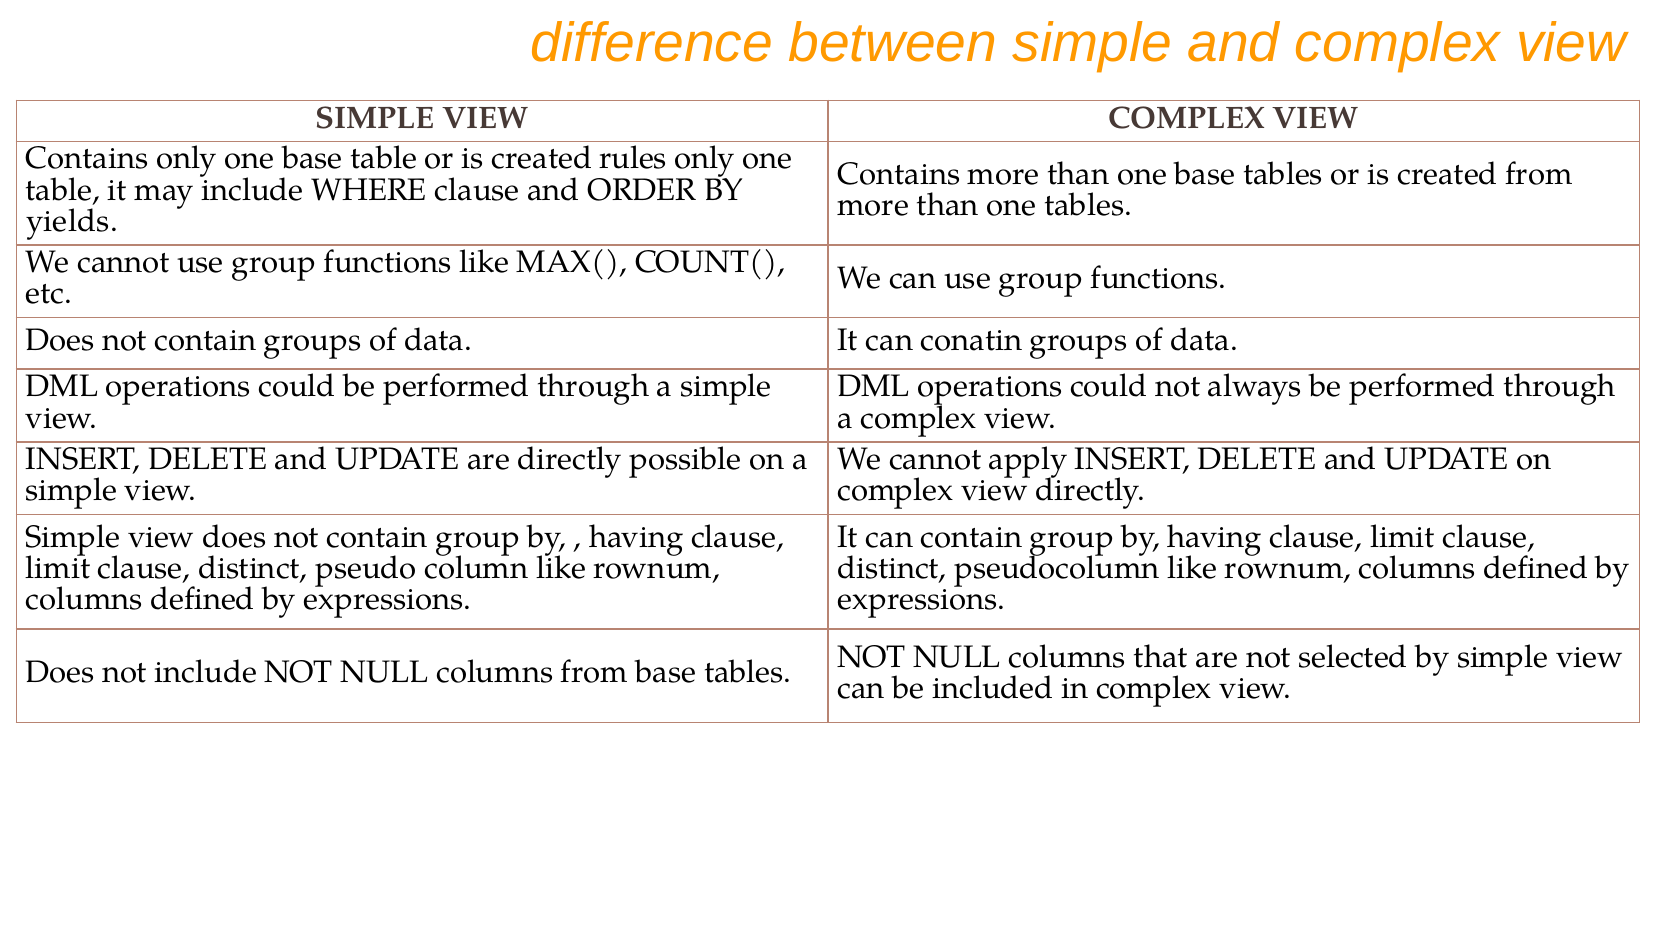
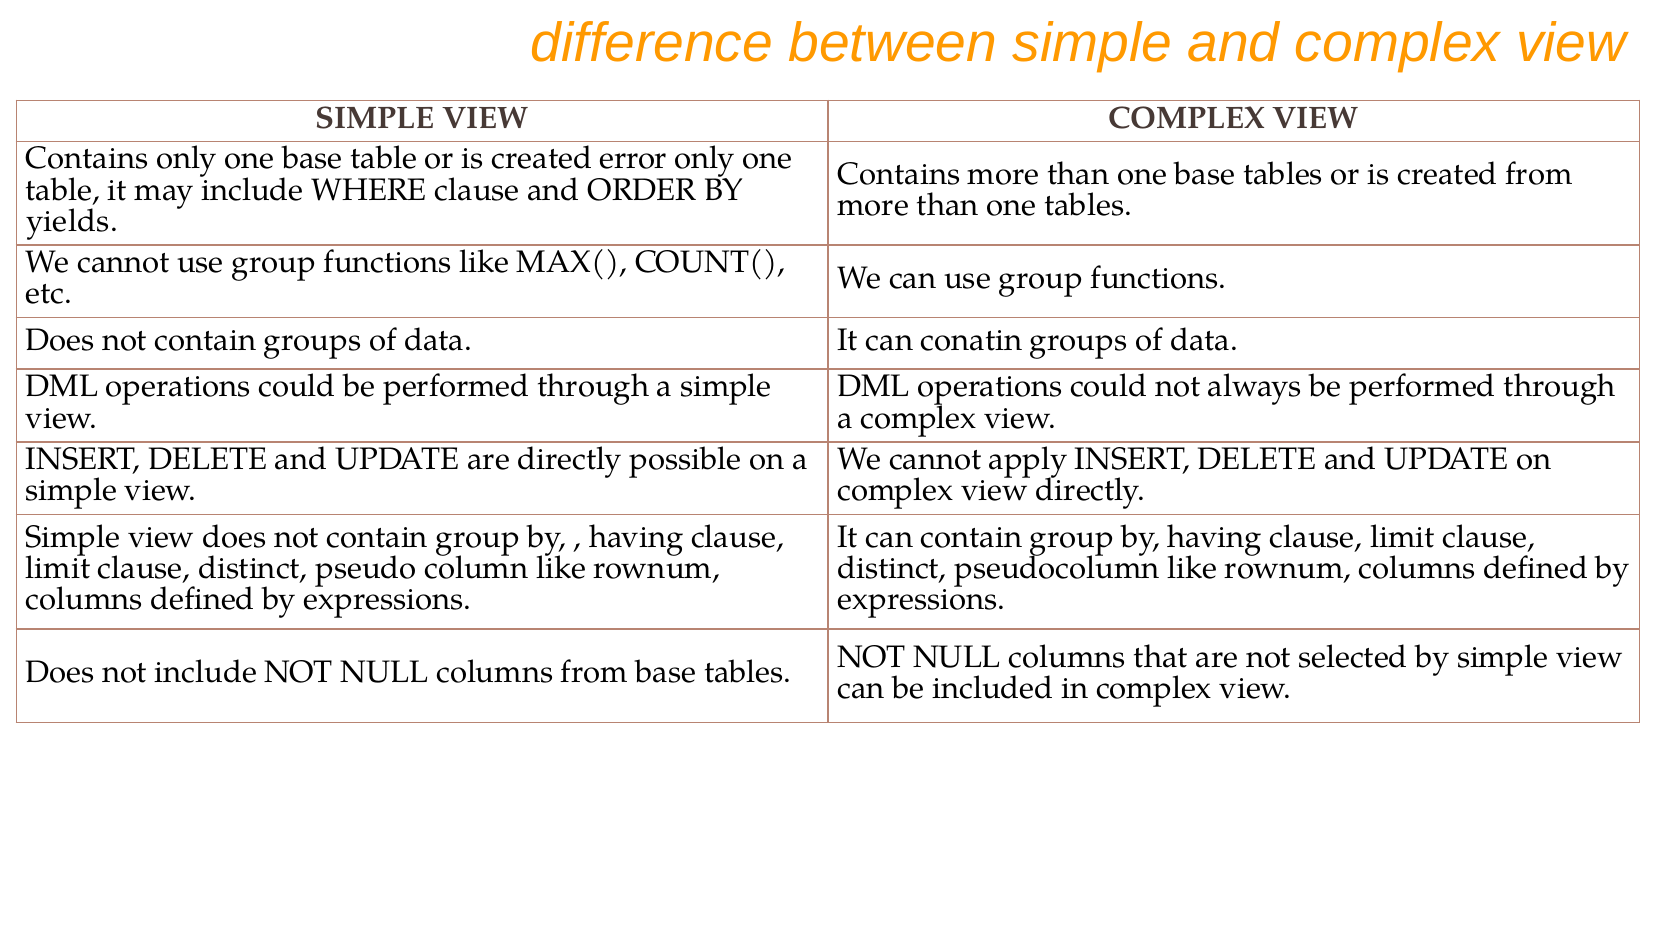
rules: rules -> error (633, 159)
